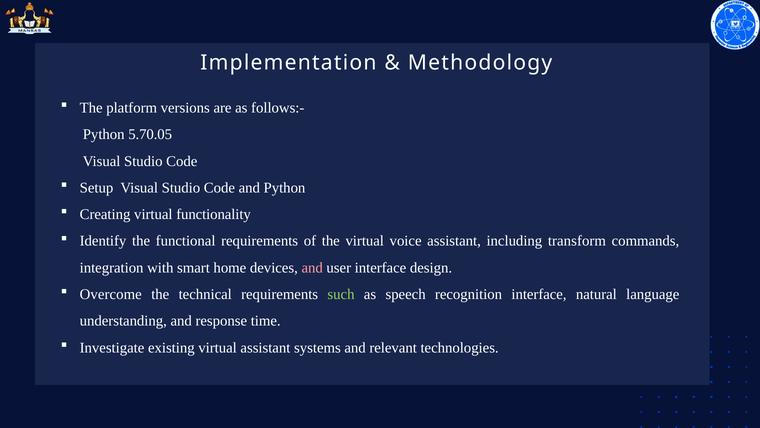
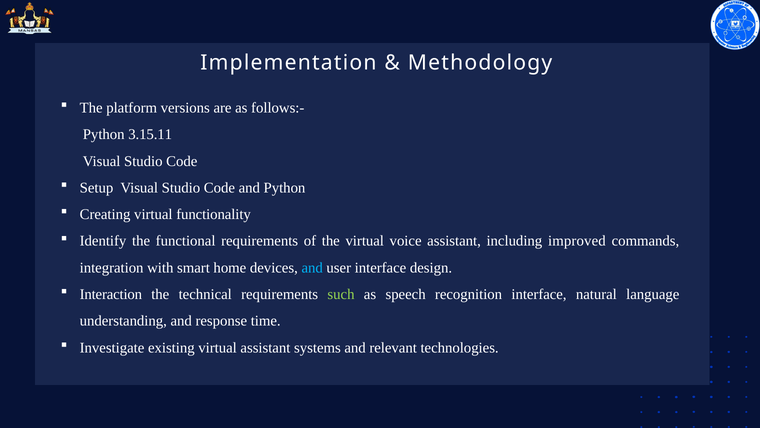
5.70.05: 5.70.05 -> 3.15.11 (150, 134)
transform: transform -> improved (577, 241)
and colour: pink -> light blue (312, 267)
Overcome: Overcome -> Interaction (111, 294)
